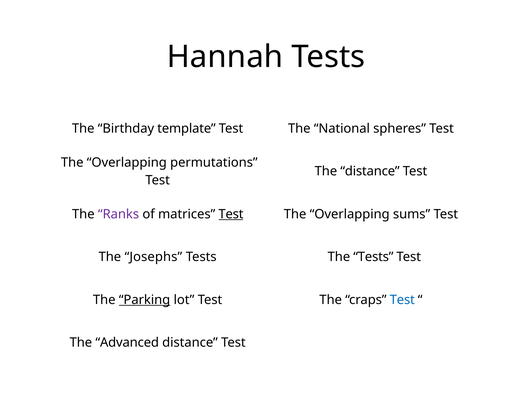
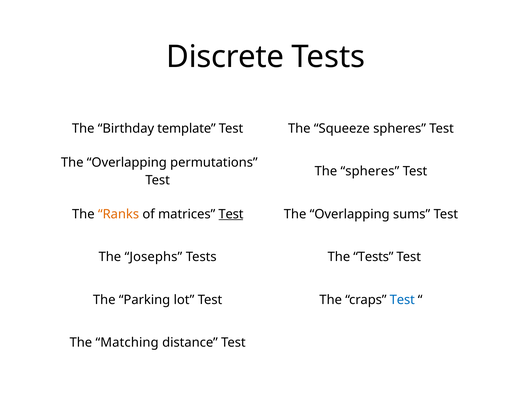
Hannah: Hannah -> Discrete (225, 57)
National: National -> Squeeze (342, 128)
The distance: distance -> spheres (370, 171)
Ranks colour: purple -> orange (119, 214)
Parking underline: present -> none (145, 300)
Advanced: Advanced -> Matching (127, 343)
